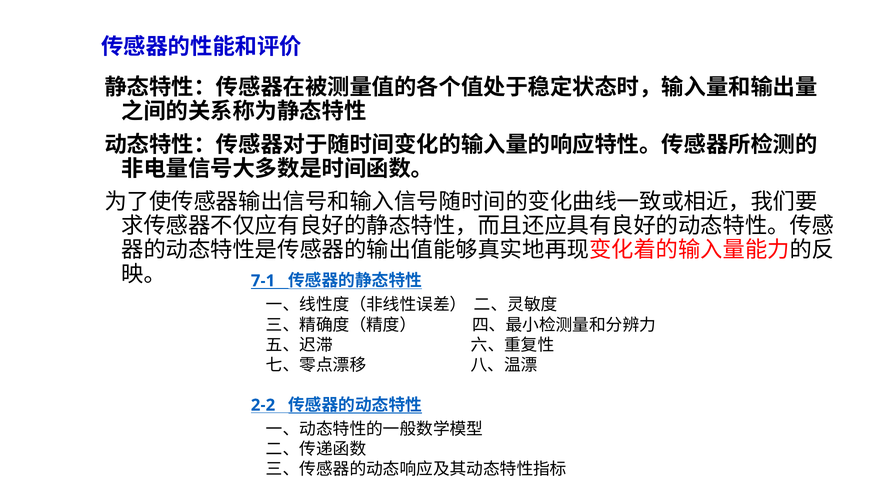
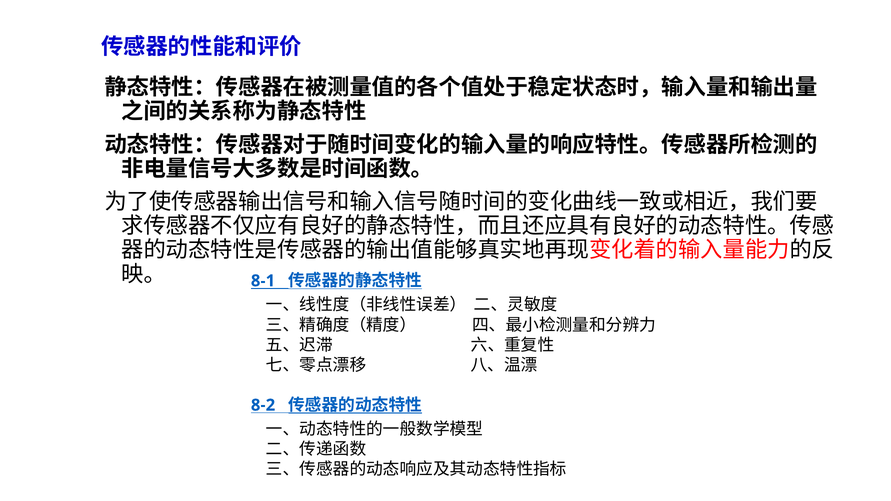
7-1: 7-1 -> 8-1 (263, 281)
2-2: 2-2 -> 8-2 (263, 405)
